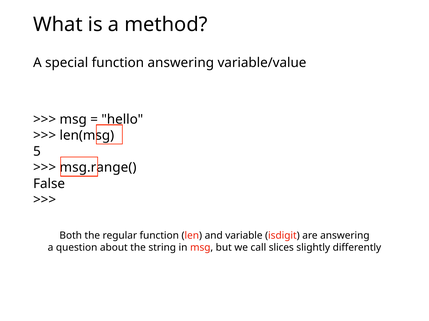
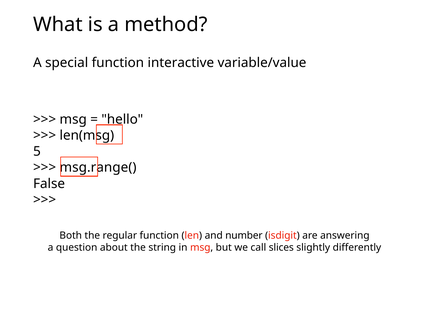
function answering: answering -> interactive (181, 63)
variable: variable -> number (244, 236)
